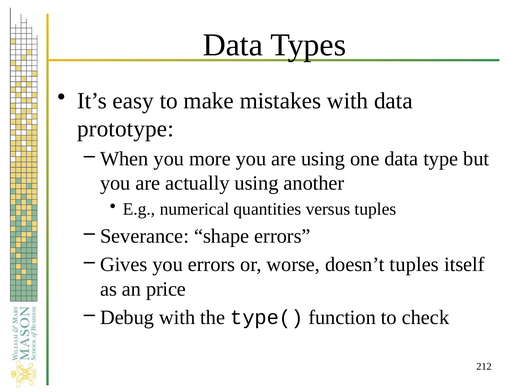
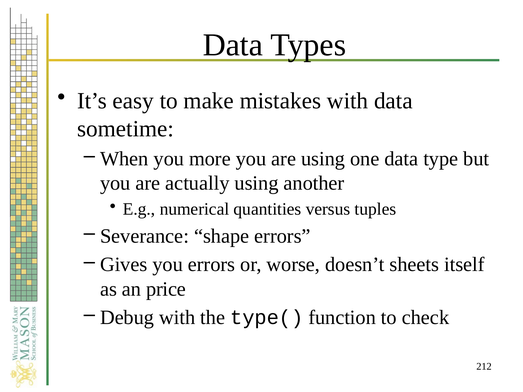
prototype: prototype -> sometime (126, 129)
doesn’t tuples: tuples -> sheets (414, 265)
